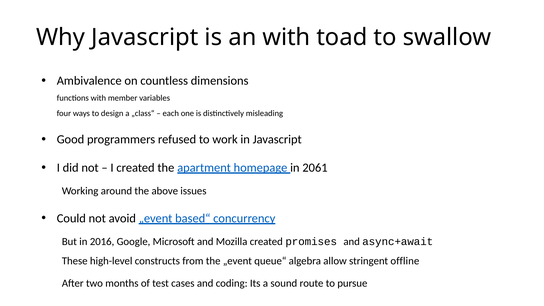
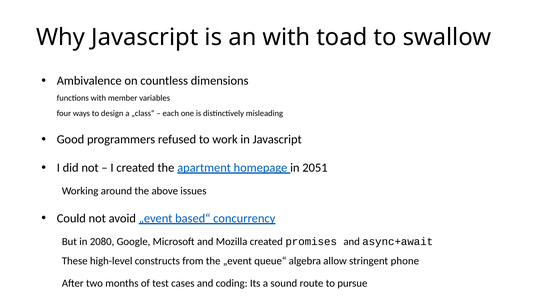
2061: 2061 -> 2051 (315, 168)
2016: 2016 -> 2080 (102, 242)
offline: offline -> phone (405, 261)
